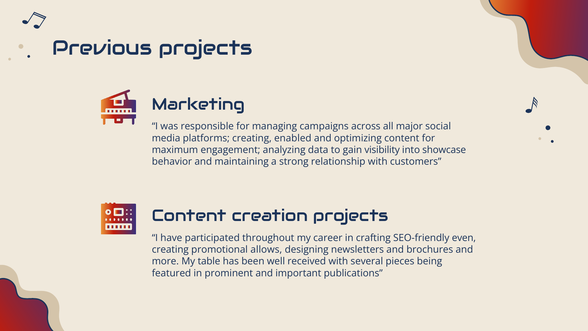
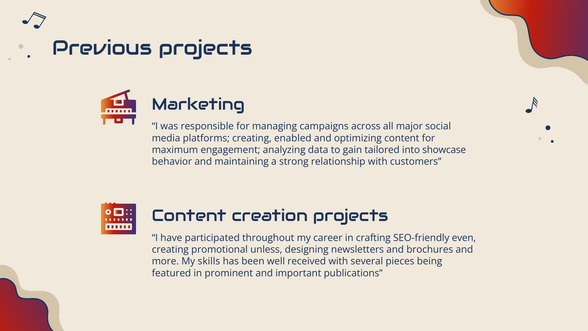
visibility: visibility -> tailored (382, 150)
allows: allows -> unless (266, 249)
table: table -> skills (209, 261)
